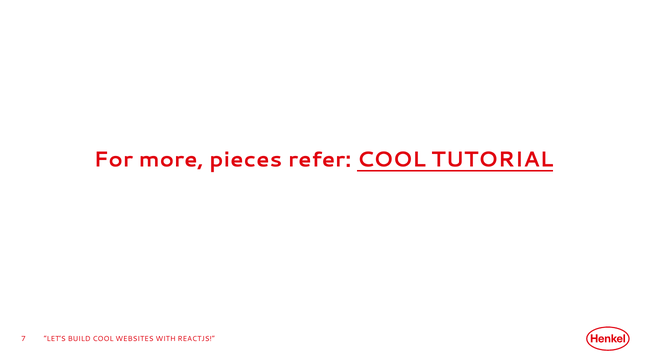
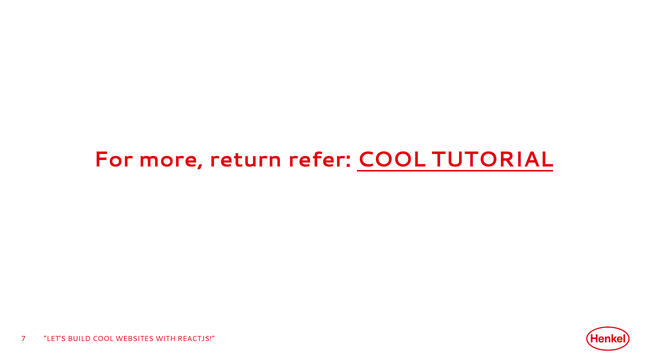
pieces: pieces -> return (246, 160)
